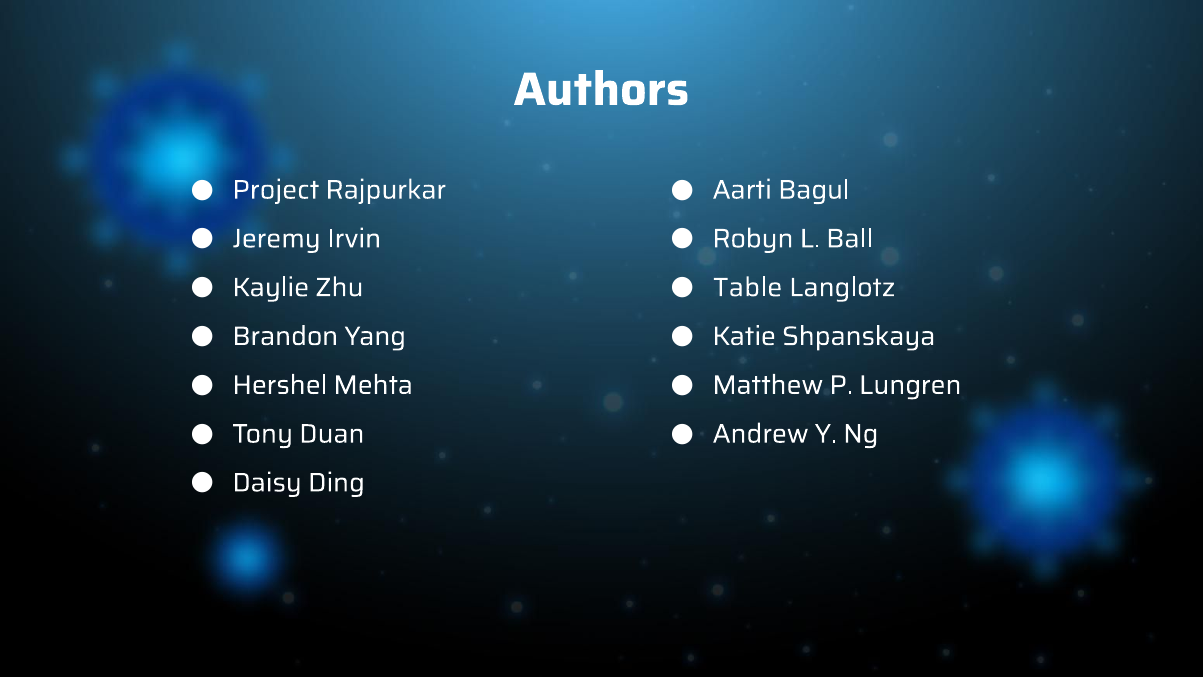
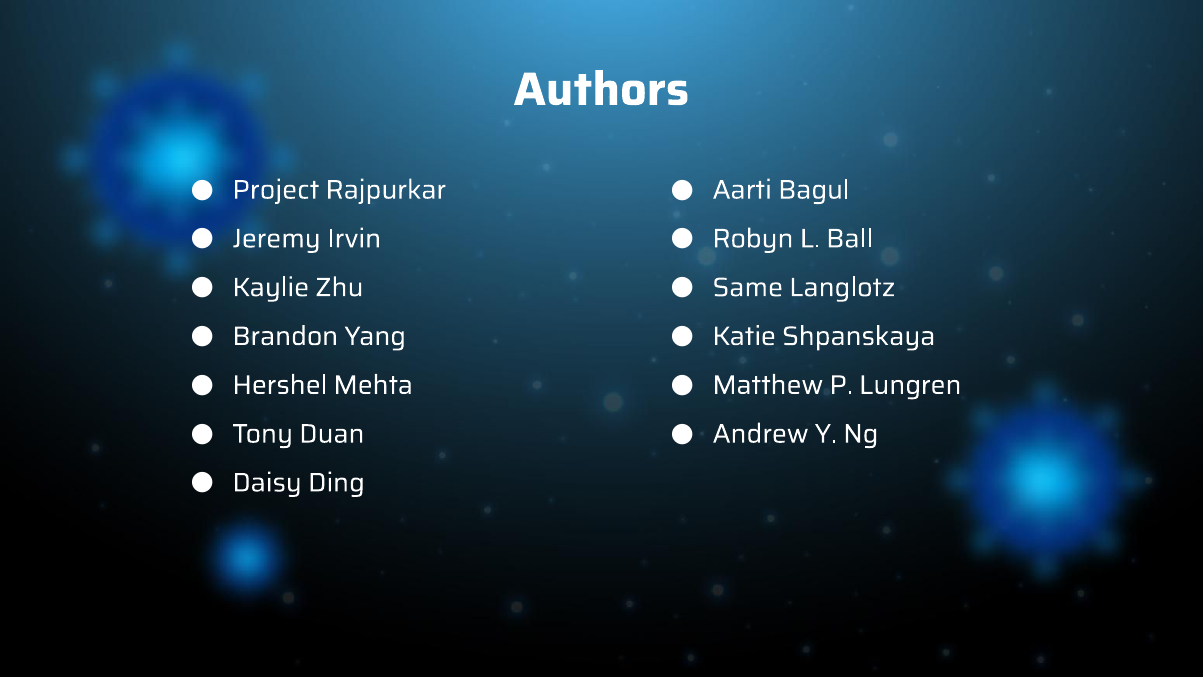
Table: Table -> Same (748, 287)
